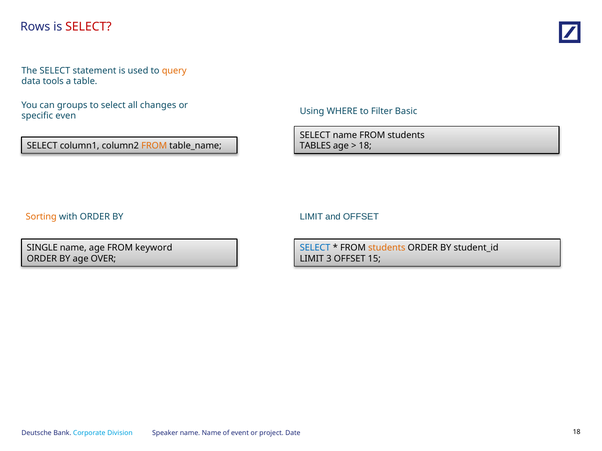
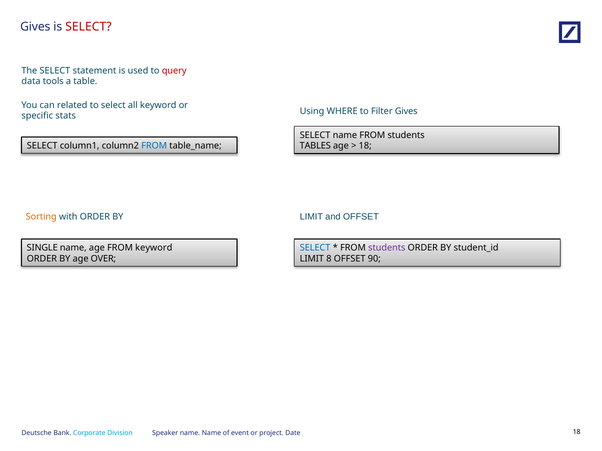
Rows: Rows -> Gives (35, 27)
query colour: orange -> red (174, 71)
groups: groups -> related (72, 105)
all changes: changes -> keyword (158, 105)
Filter Basic: Basic -> Gives (406, 111)
even: even -> stats (66, 116)
FROM colour: orange -> blue (154, 146)
students colour: orange -> purple (387, 248)
3: 3 -> 8 (329, 259)
15: 15 -> 90 (374, 259)
